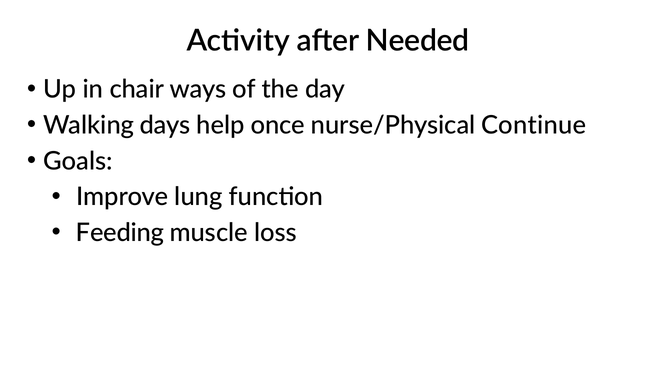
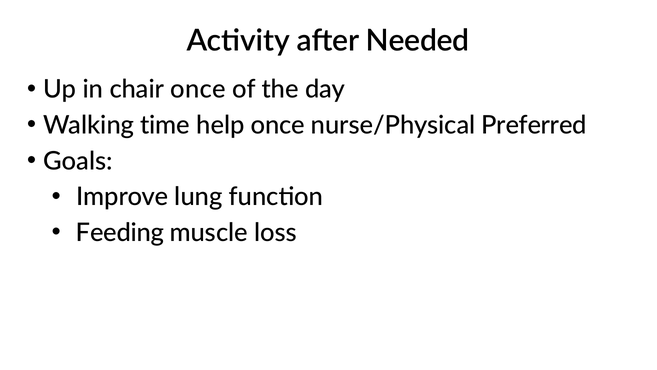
chair ways: ways -> once (198, 89)
days: days -> time (165, 125)
Continue: Continue -> Preferred (534, 125)
